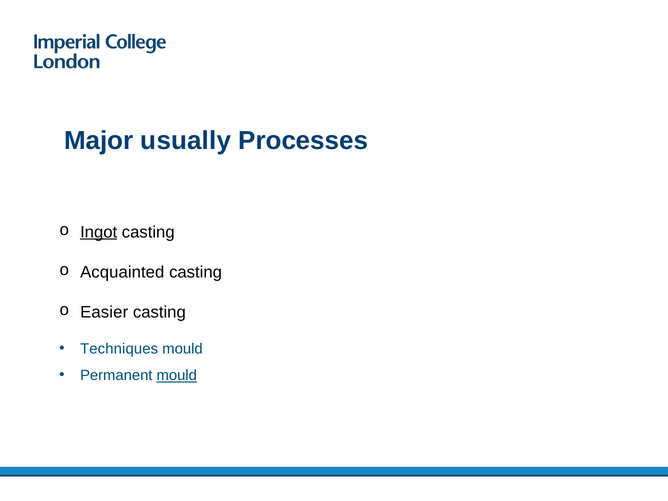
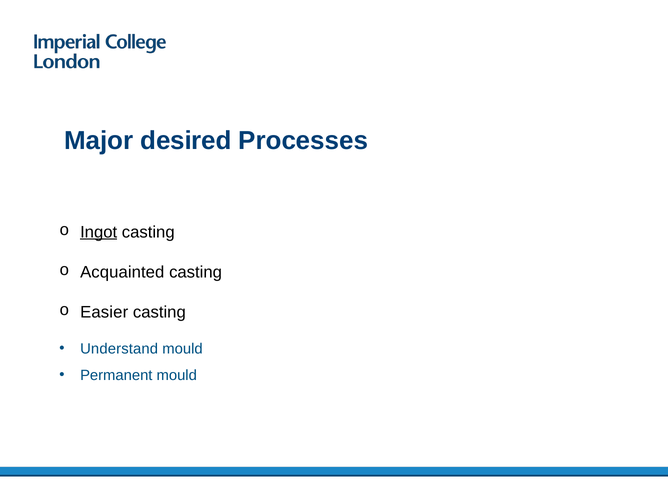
usually: usually -> desired (186, 141)
Techniques: Techniques -> Understand (119, 349)
mould underline: present -> none (177, 375)
